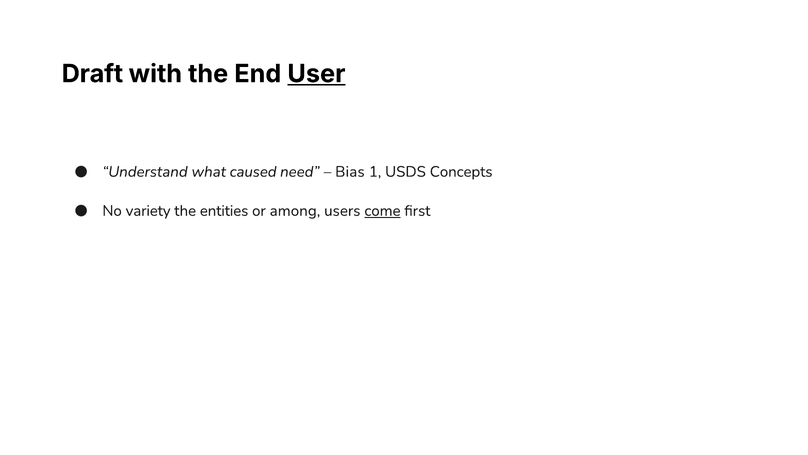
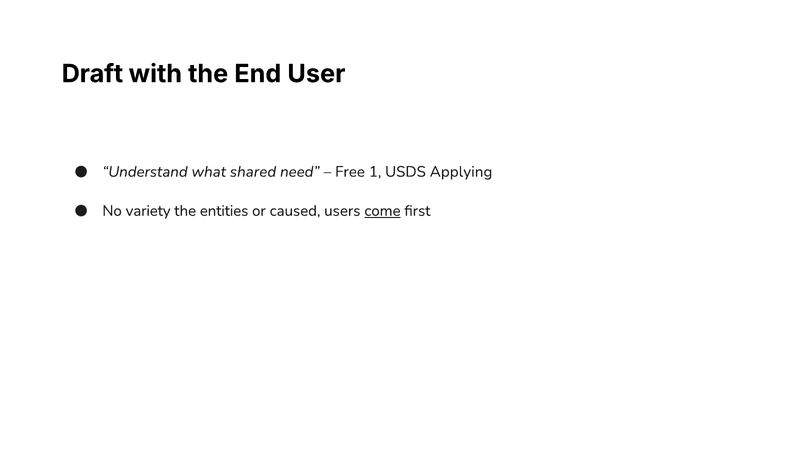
User underline: present -> none (316, 74)
caused: caused -> shared (253, 172)
Bias: Bias -> Free (350, 172)
Concepts: Concepts -> Applying (461, 172)
among: among -> caused (295, 211)
